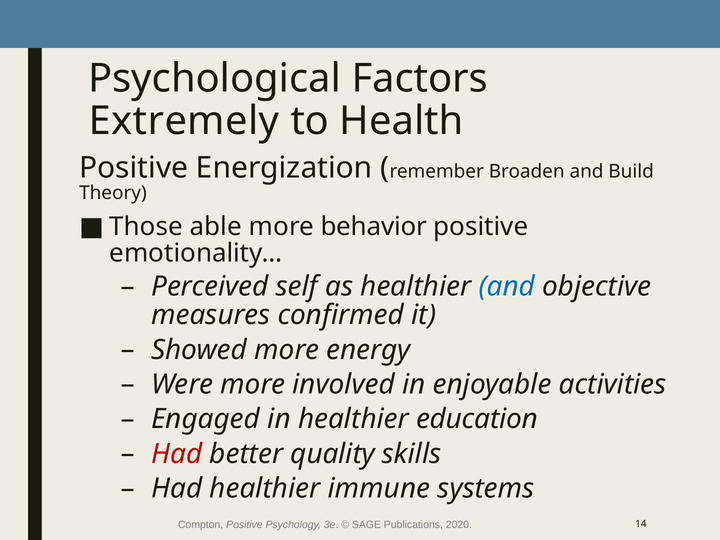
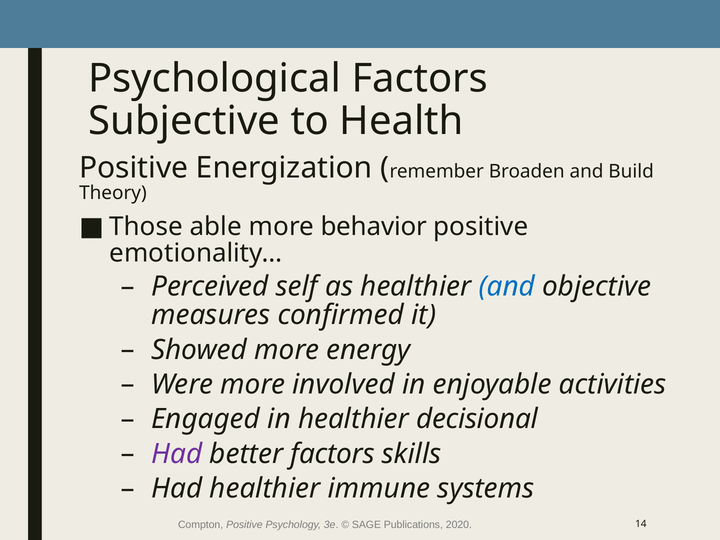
Extremely: Extremely -> Subjective (184, 121)
education: education -> decisional (477, 419)
Had colour: red -> purple (177, 454)
better quality: quality -> factors (333, 454)
